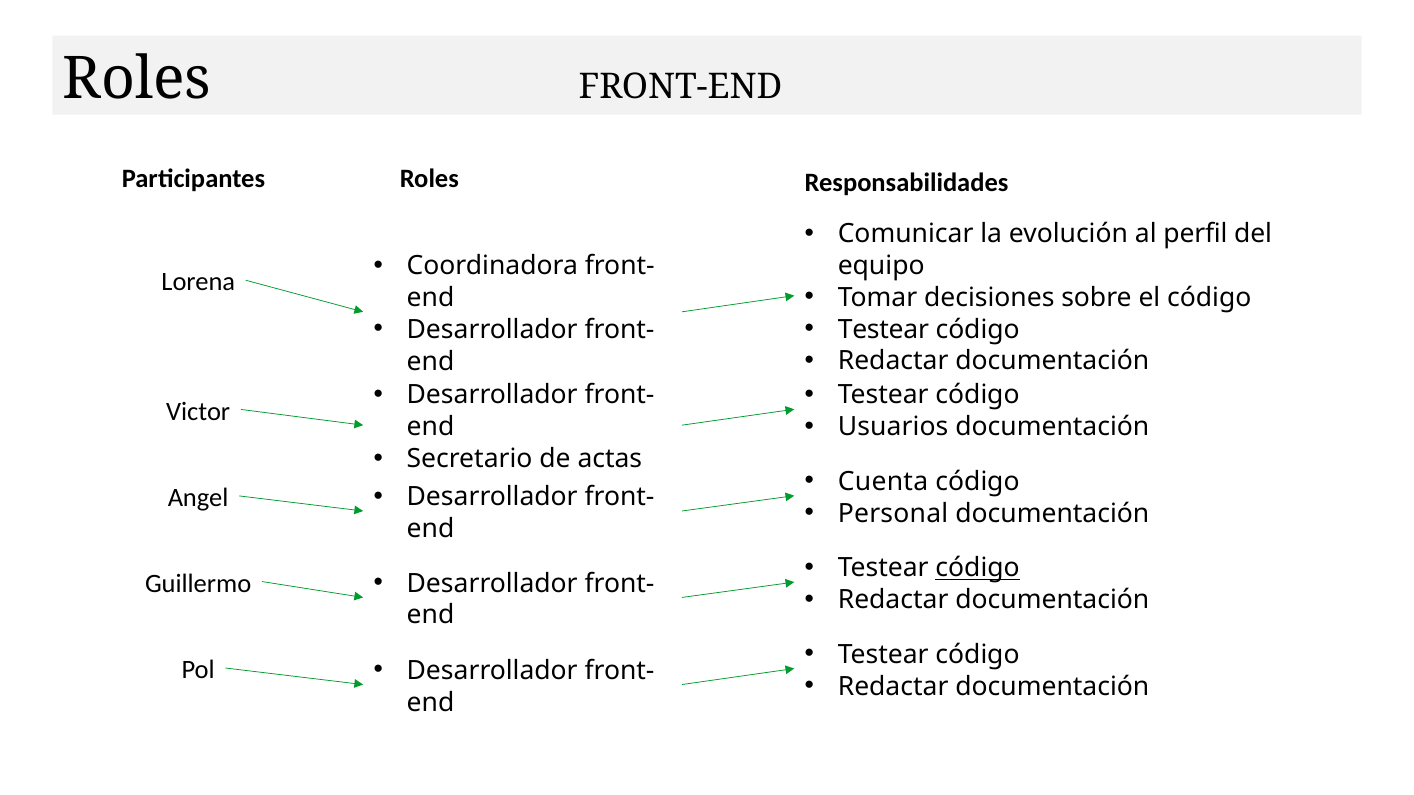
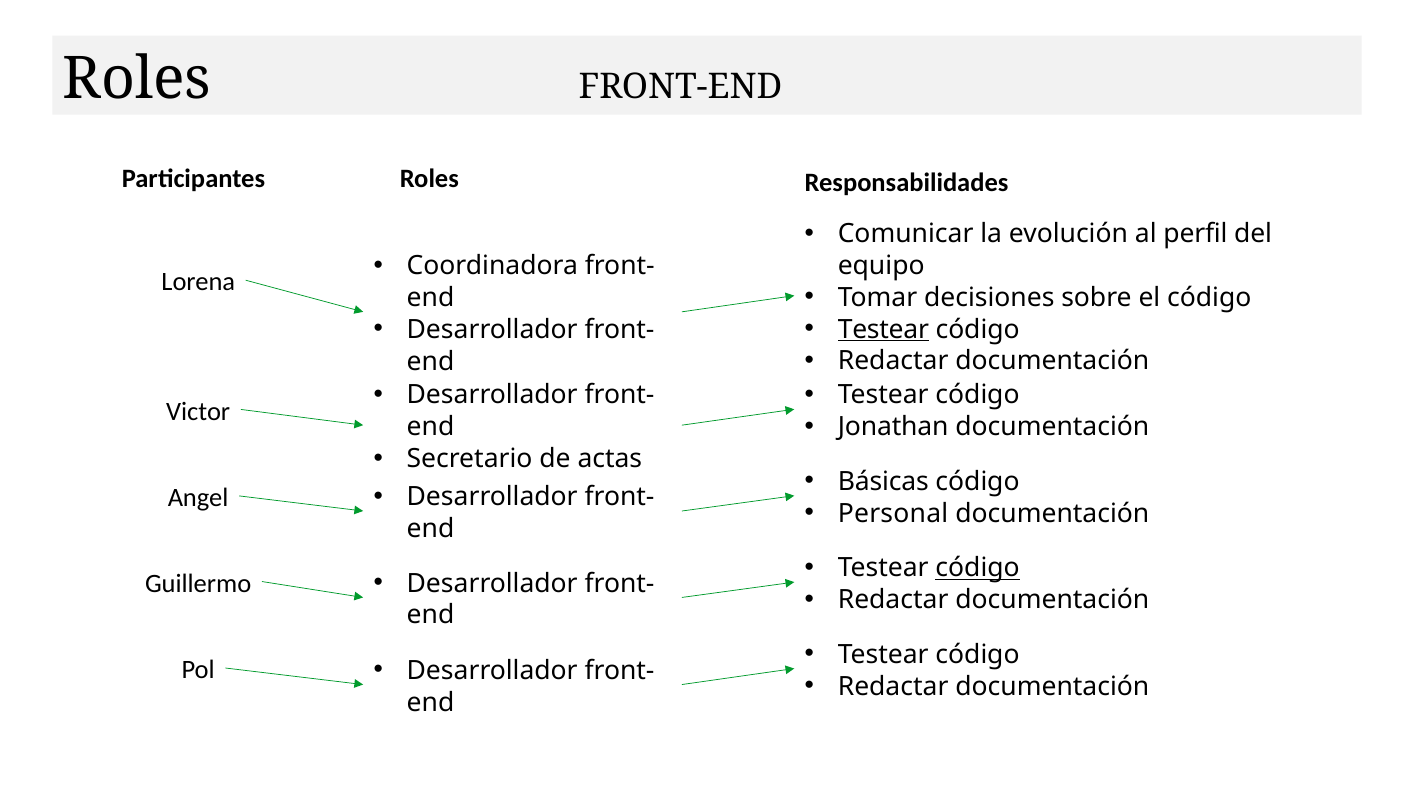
Testear underline: none -> present (883, 329)
Usuarios: Usuarios -> Jonathan (893, 427)
Cuenta: Cuenta -> Básicas (883, 482)
